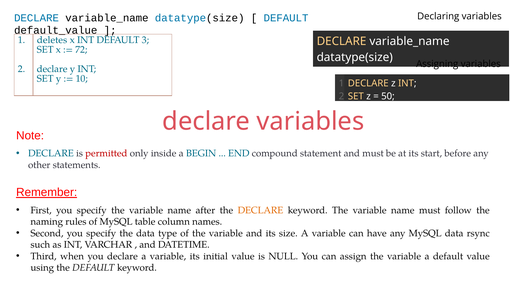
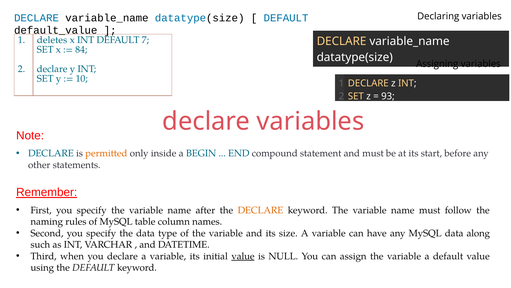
3: 3 -> 7 (145, 40)
72: 72 -> 84 (81, 49)
50: 50 -> 93 (388, 96)
permitted colour: red -> orange (106, 153)
rsync: rsync -> along (478, 233)
value underline: none -> present (243, 256)
